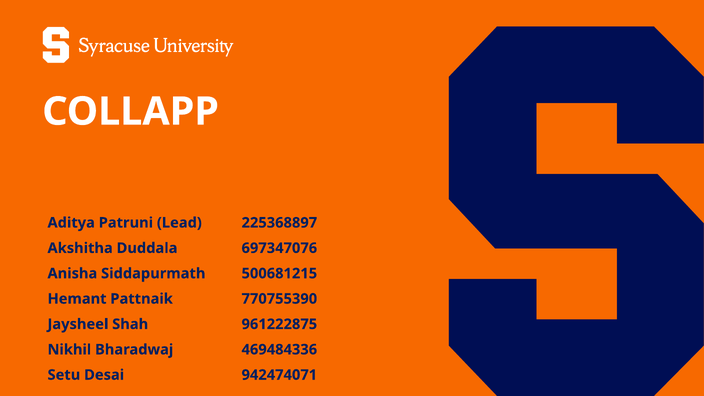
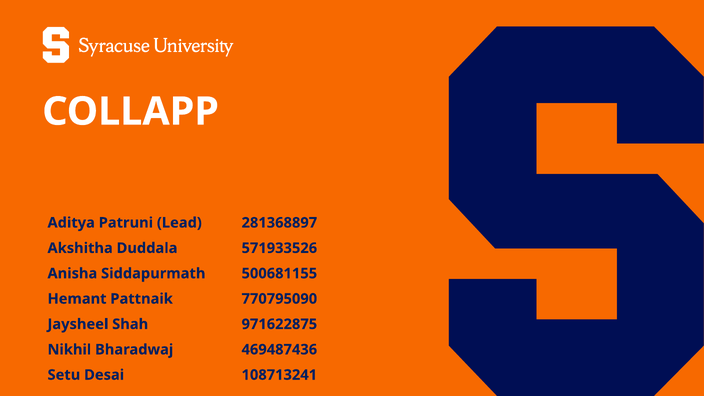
225368897: 225368897 -> 281368897 (279, 223)
697347076: 697347076 -> 571933526 (279, 248)
500681215: 500681215 -> 500681155 (279, 273)
770755390: 770755390 -> 770795090 (279, 299)
961222875: 961222875 -> 971622875 (279, 324)
469484336: 469484336 -> 469487436 (279, 350)
942474071: 942474071 -> 108713241 (279, 375)
